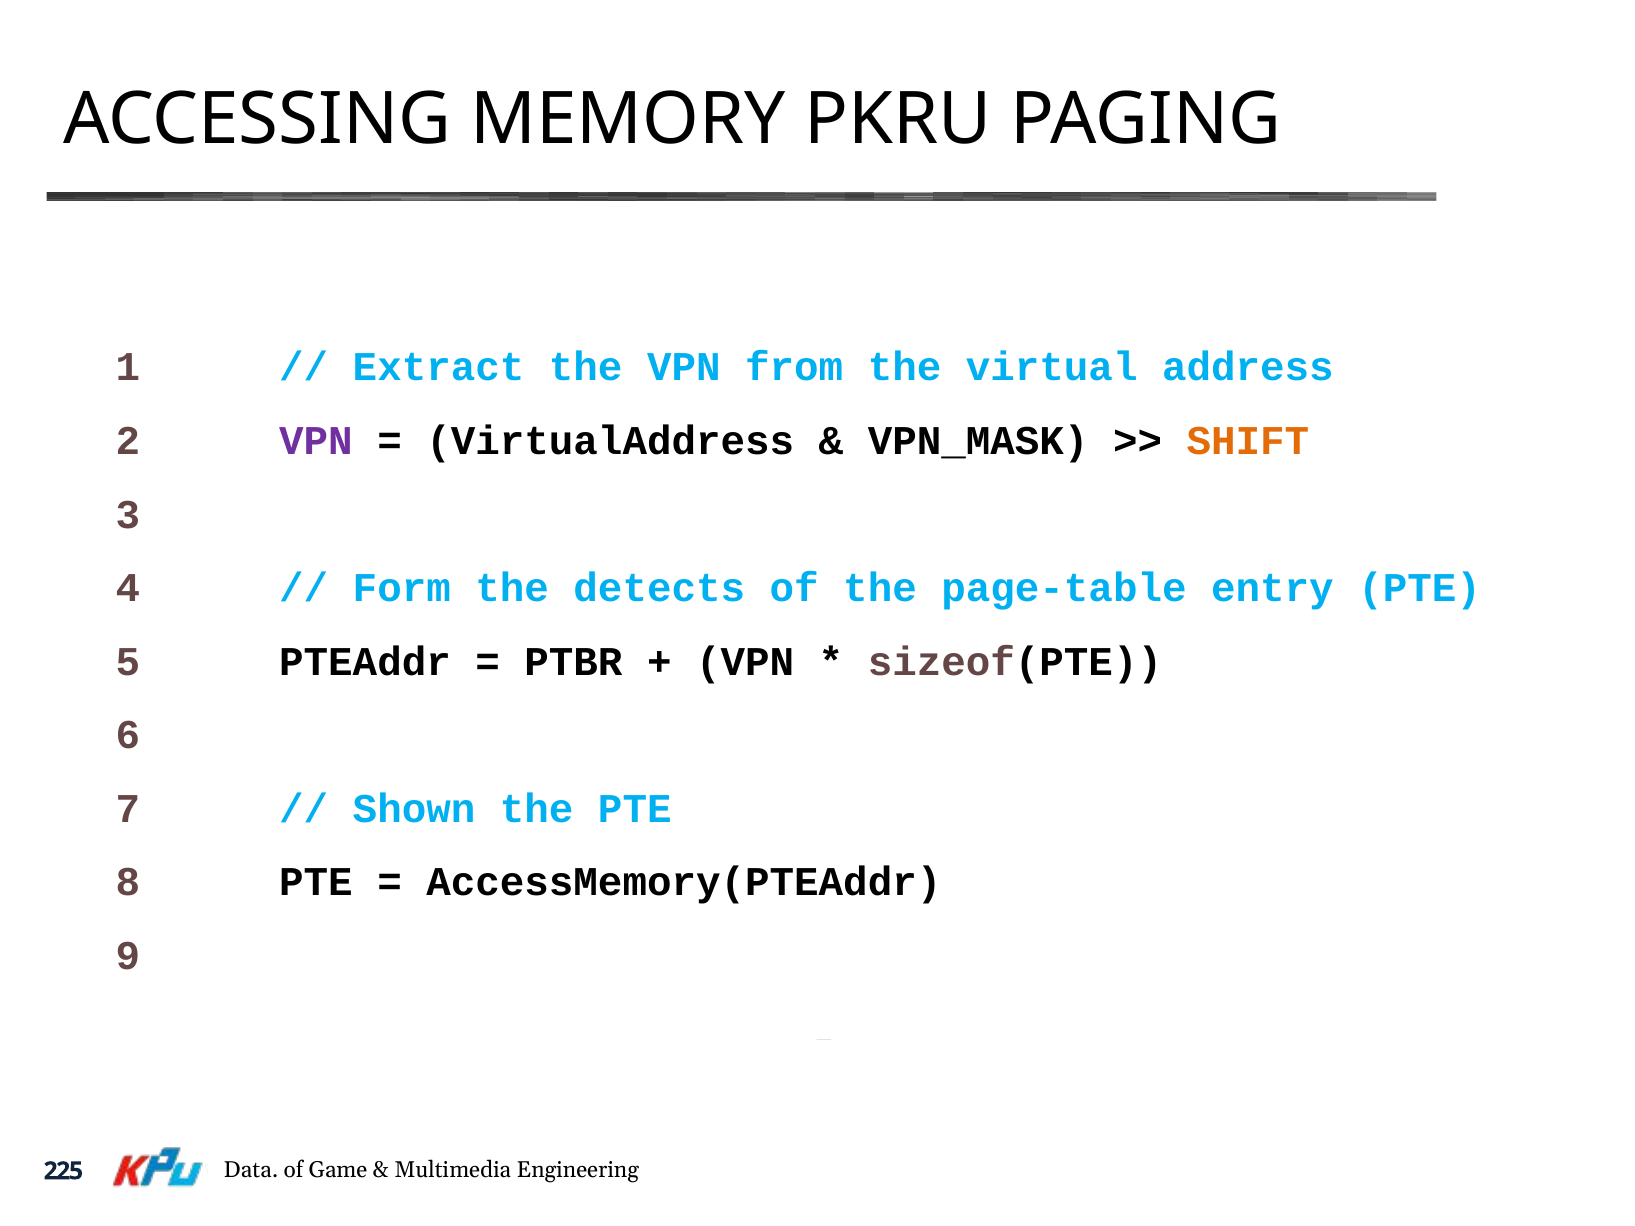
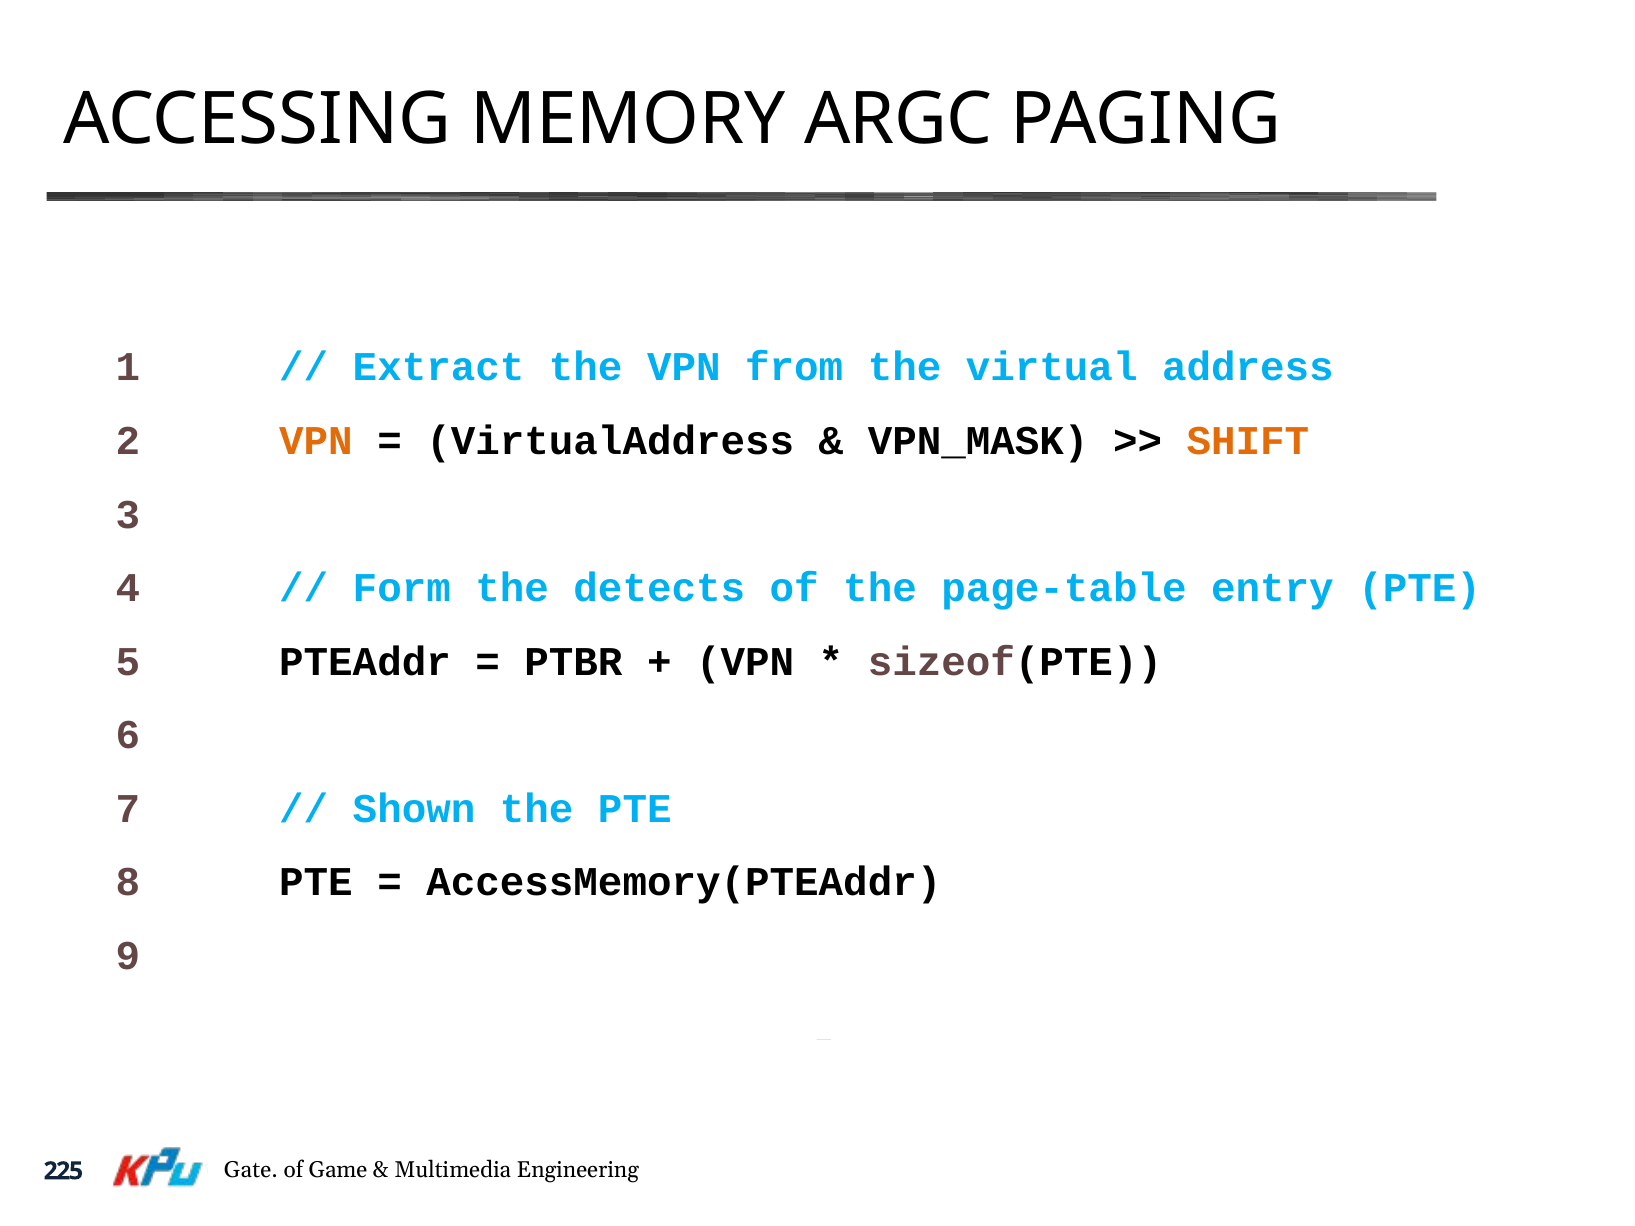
PKRU: PKRU -> ARGC (898, 120)
VPN colour: purple -> orange (316, 441)
Data: Data -> Gate (251, 1170)
